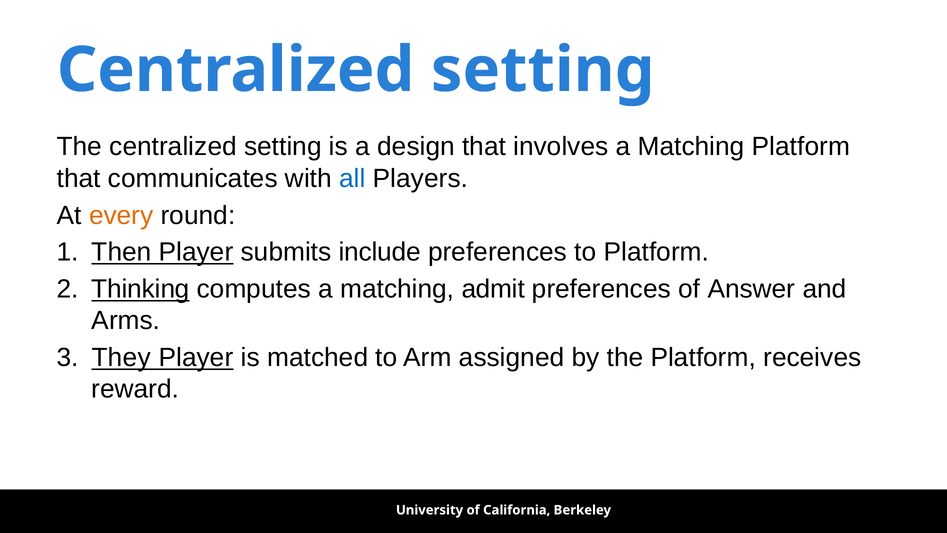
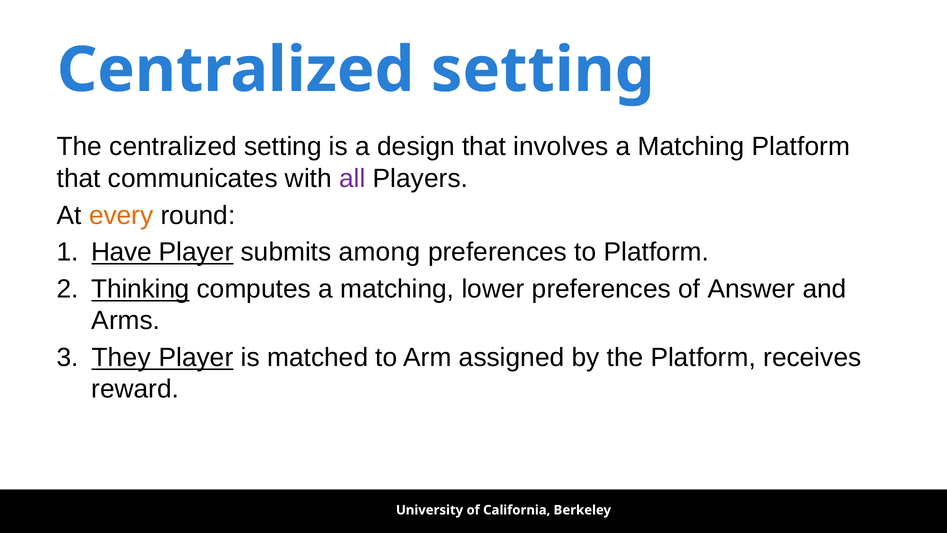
all colour: blue -> purple (352, 178)
Then: Then -> Have (122, 252)
include: include -> among (380, 252)
admit: admit -> lower (493, 289)
